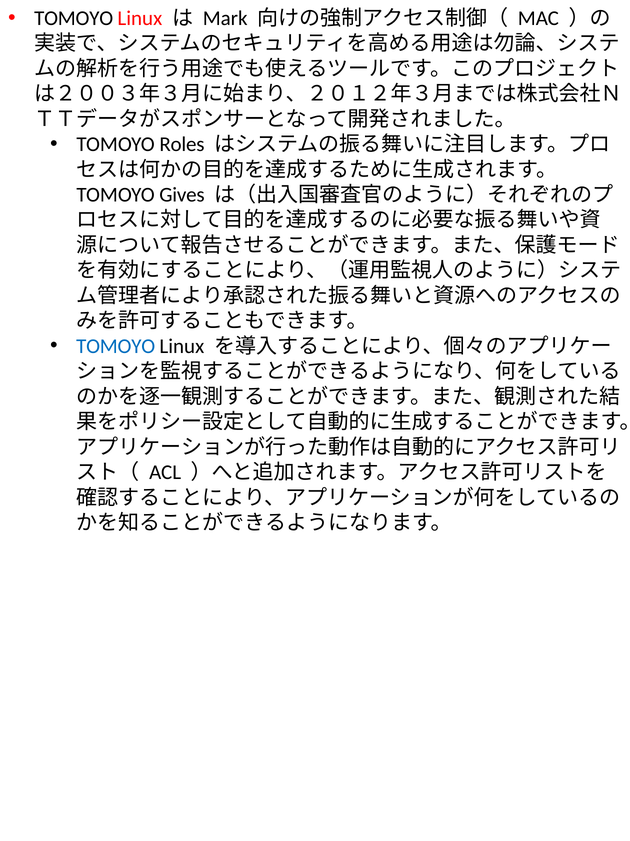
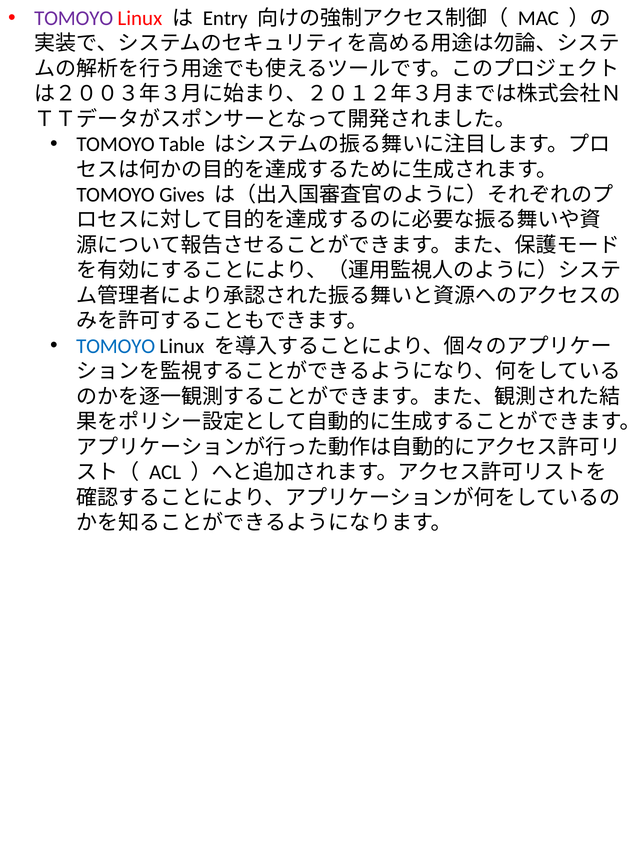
TOMOYO colour: black -> purple (74, 18)
Mark: Mark -> Entry (225, 18)
Roles: Roles -> Table (182, 144)
